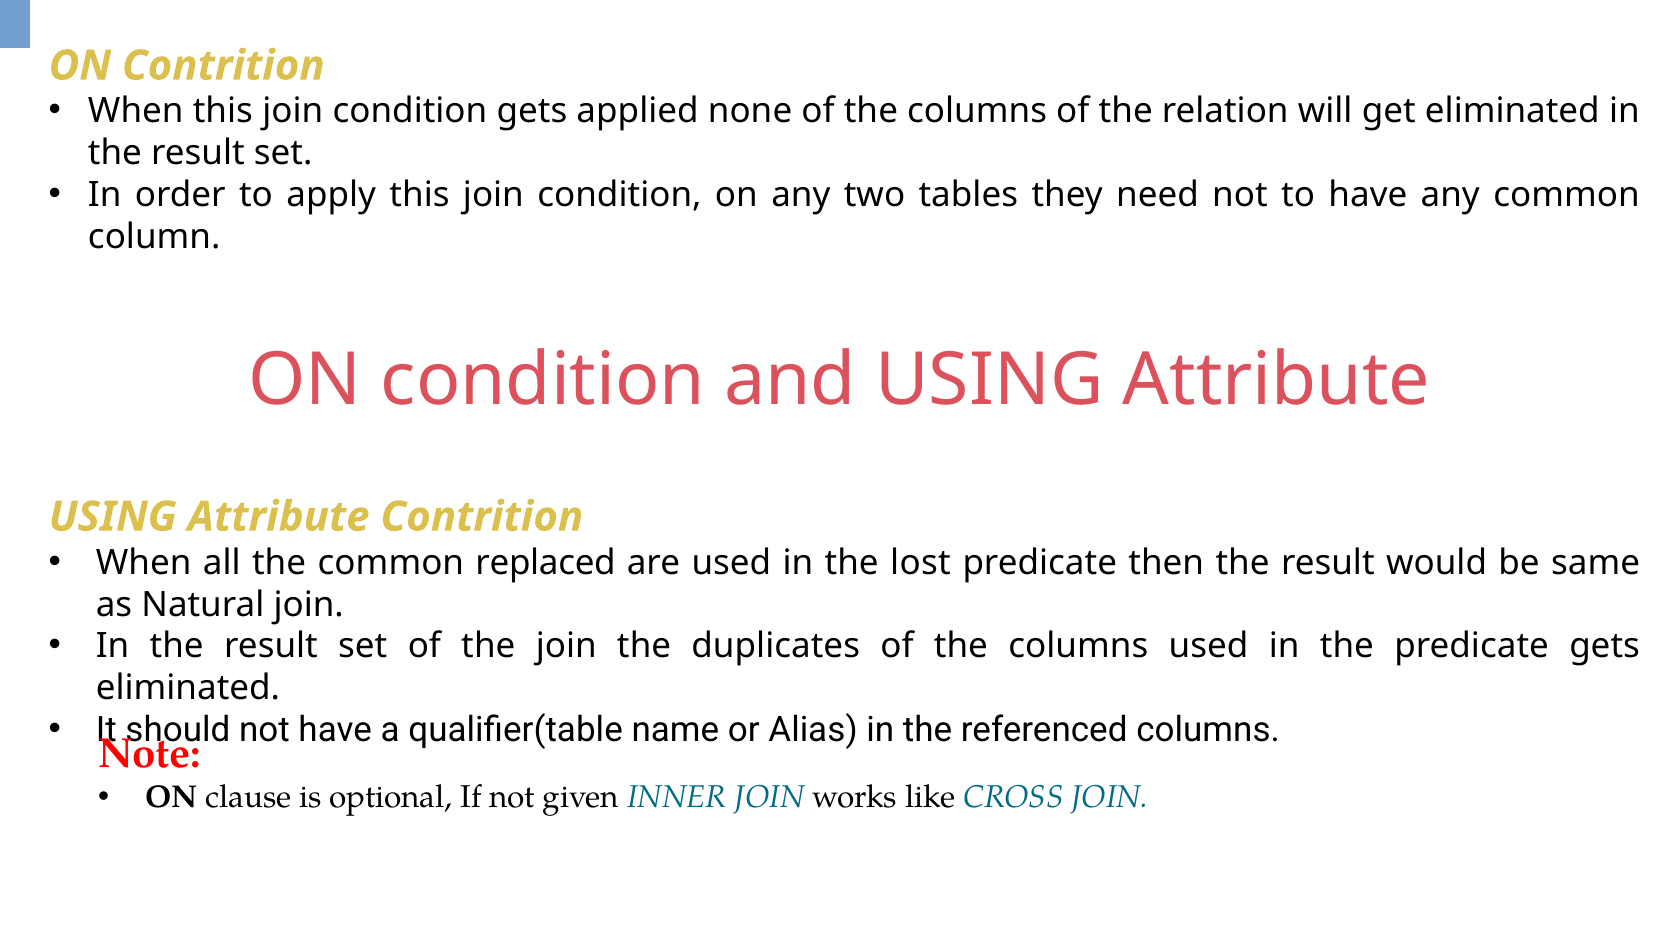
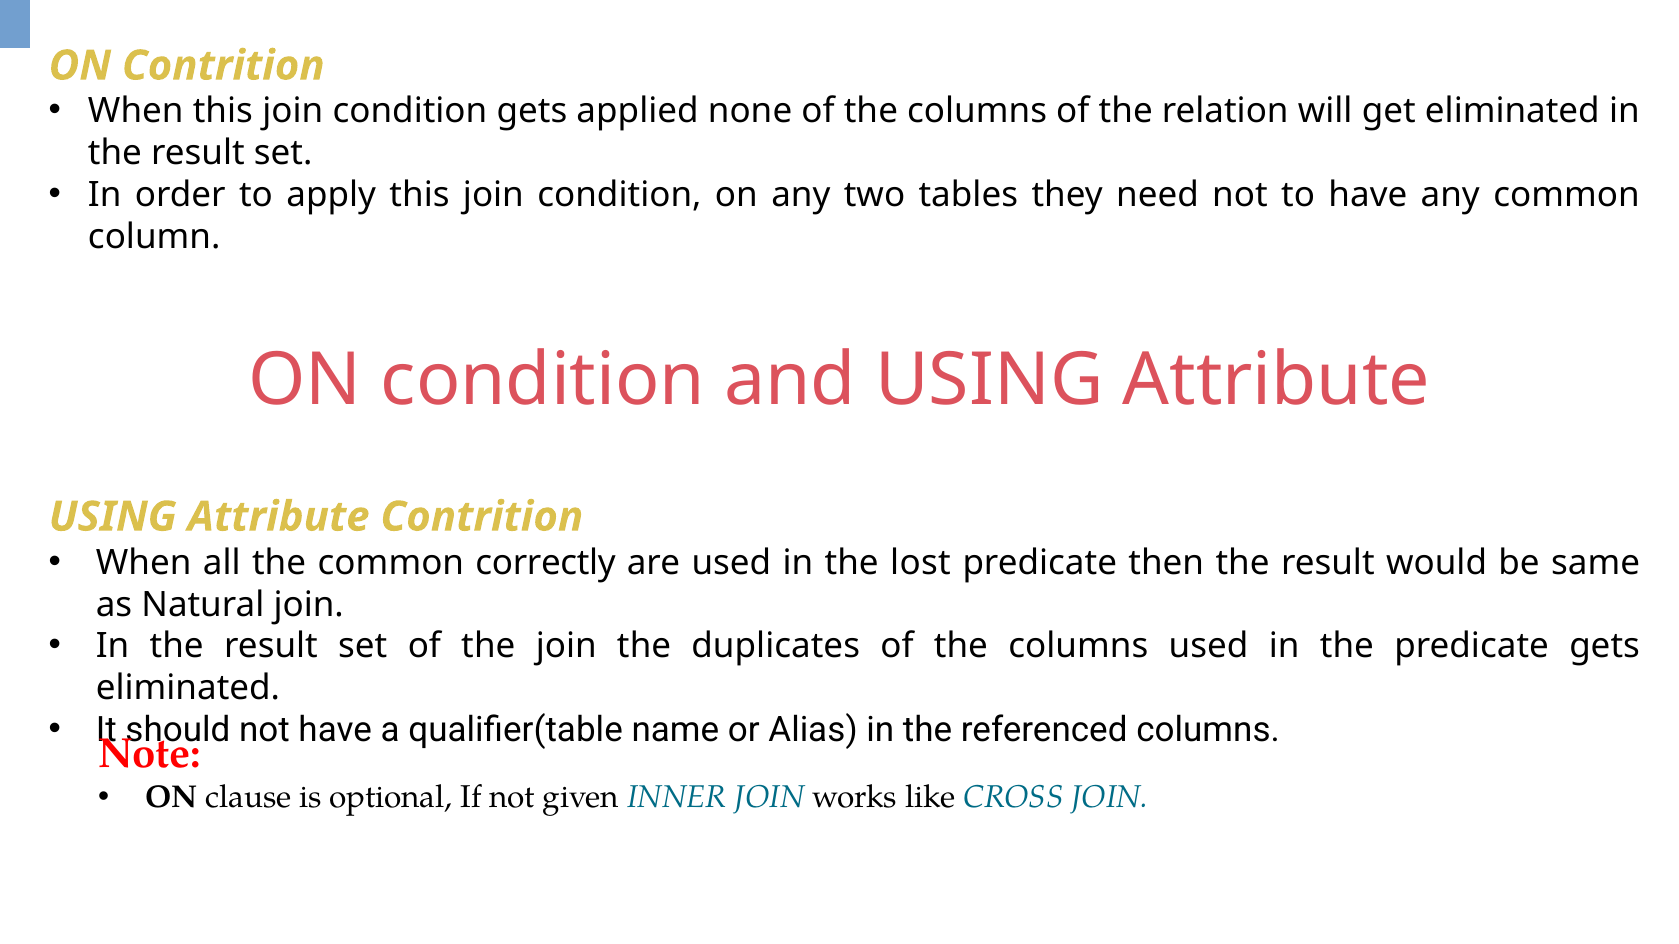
replaced: replaced -> correctly (546, 563)
